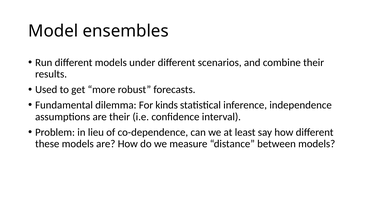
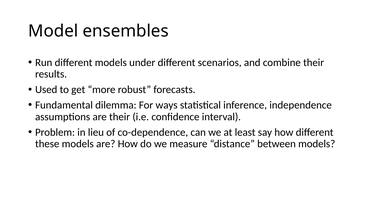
kinds: kinds -> ways (167, 105)
